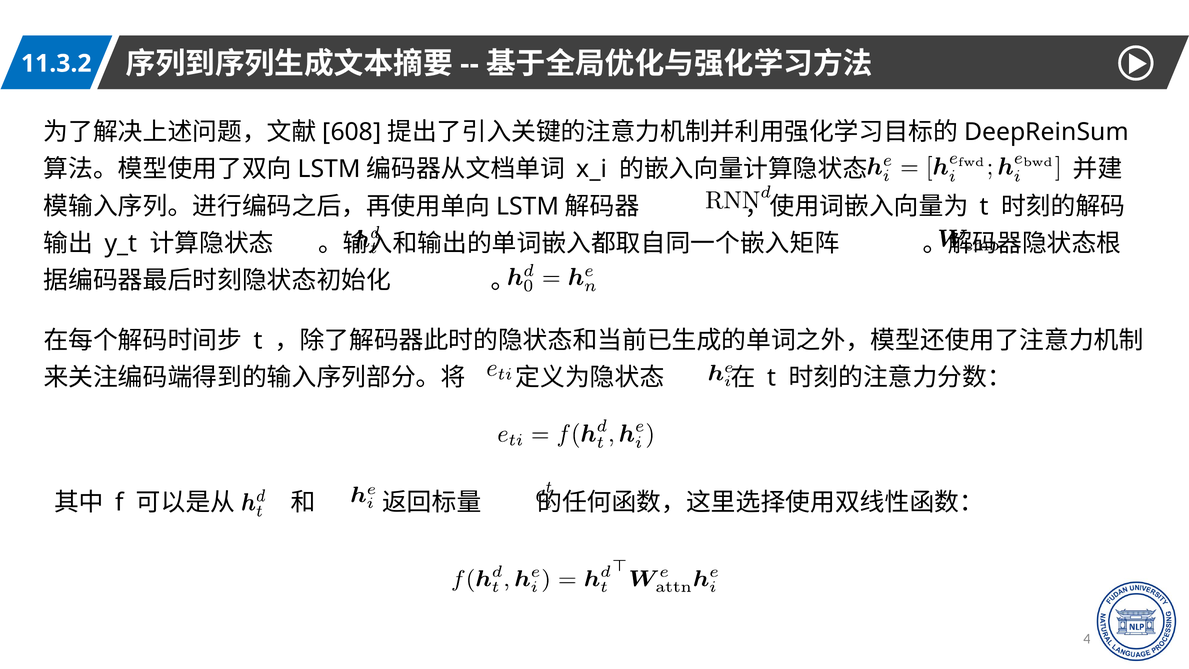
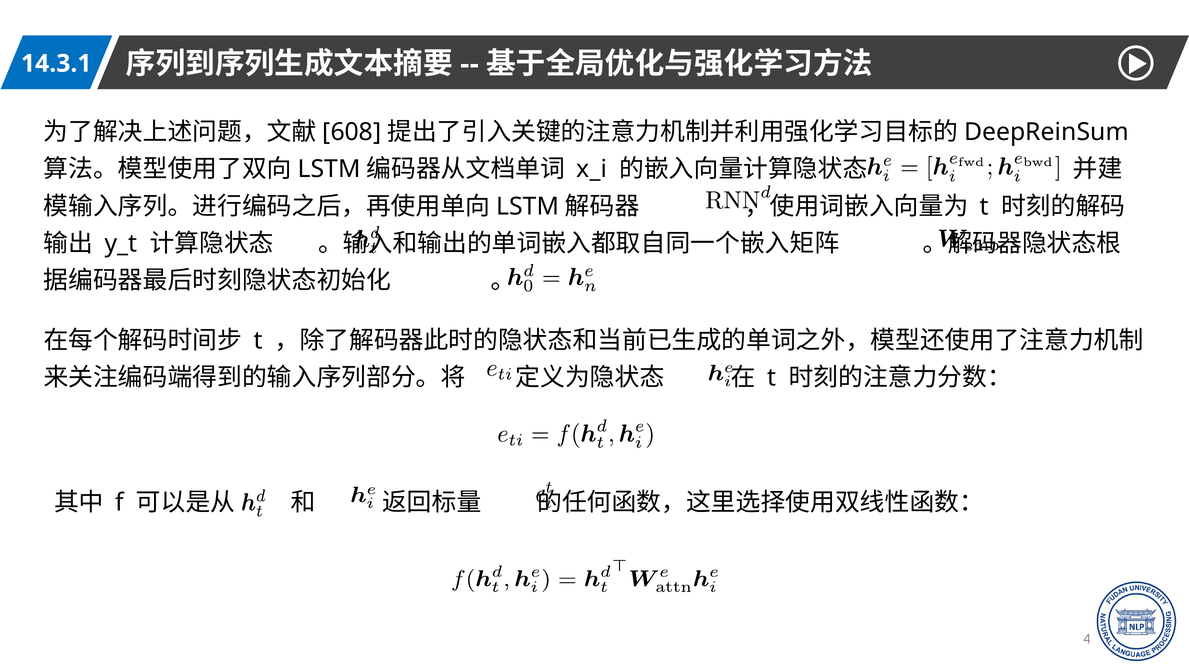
11.3.2: 11.3.2 -> 14.3.1 (56, 64)
